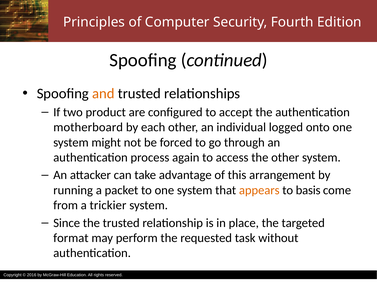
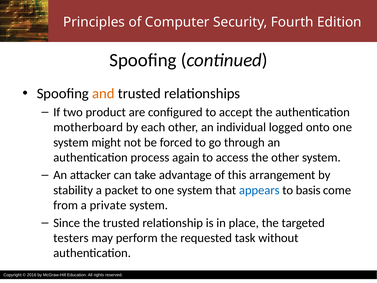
running: running -> stability (73, 190)
appears colour: orange -> blue (259, 190)
trickier: trickier -> private (108, 205)
format: format -> testers (71, 238)
